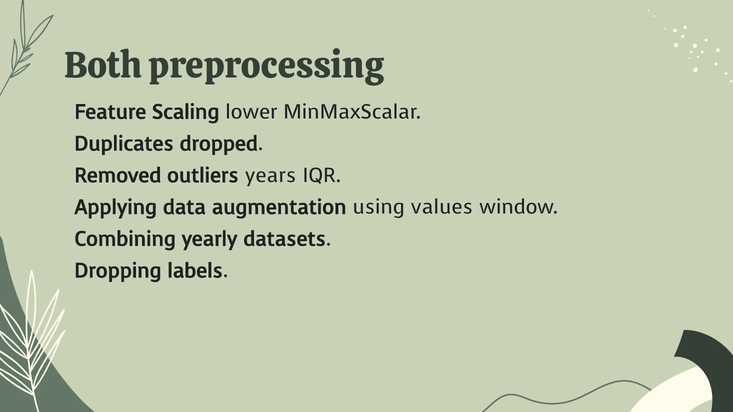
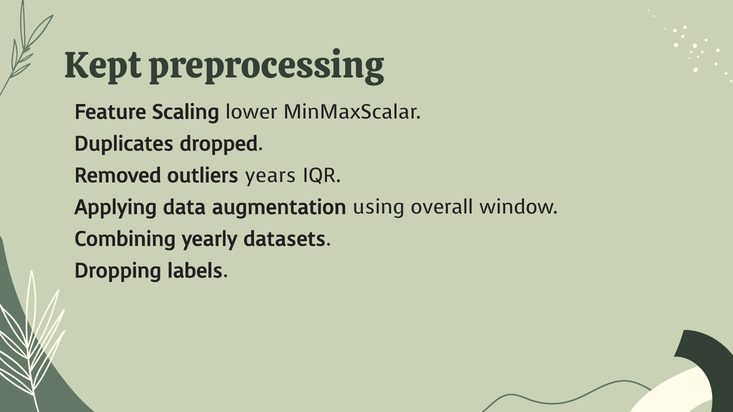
Both: Both -> Kept (103, 66)
values: values -> overall (442, 207)
